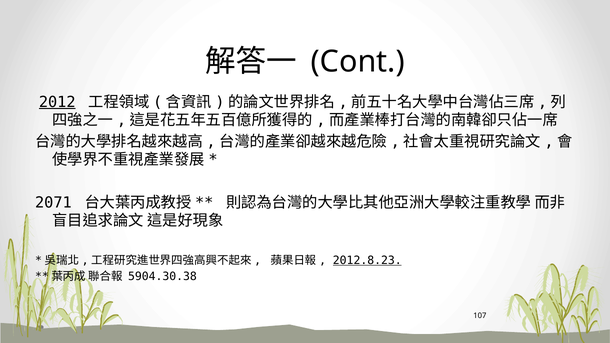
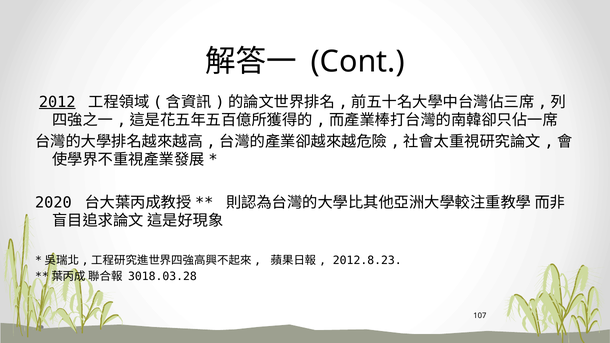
2071: 2071 -> 2020 (53, 203)
2012.8.23 underline: present -> none (367, 260)
5904.30.38: 5904.30.38 -> 3018.03.28 (162, 276)
